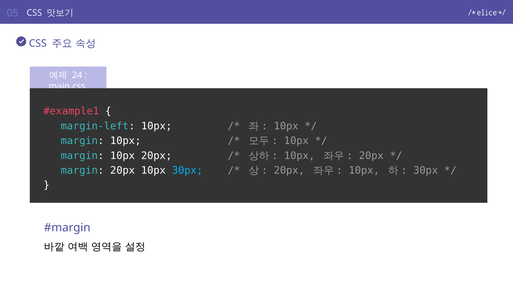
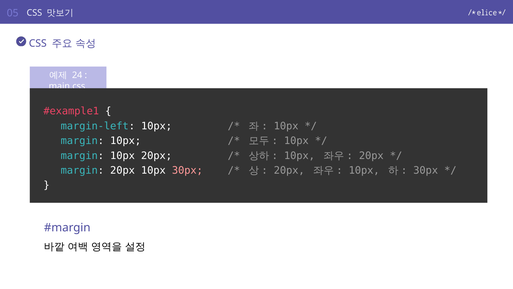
30px colour: light blue -> pink (187, 170)
